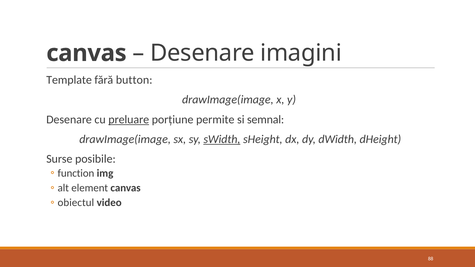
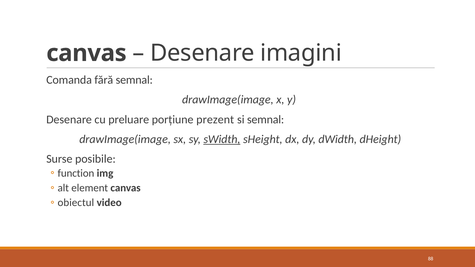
Template: Template -> Comanda (69, 80)
fără button: button -> semnal (134, 80)
preluare underline: present -> none (129, 120)
permite: permite -> prezent (215, 120)
